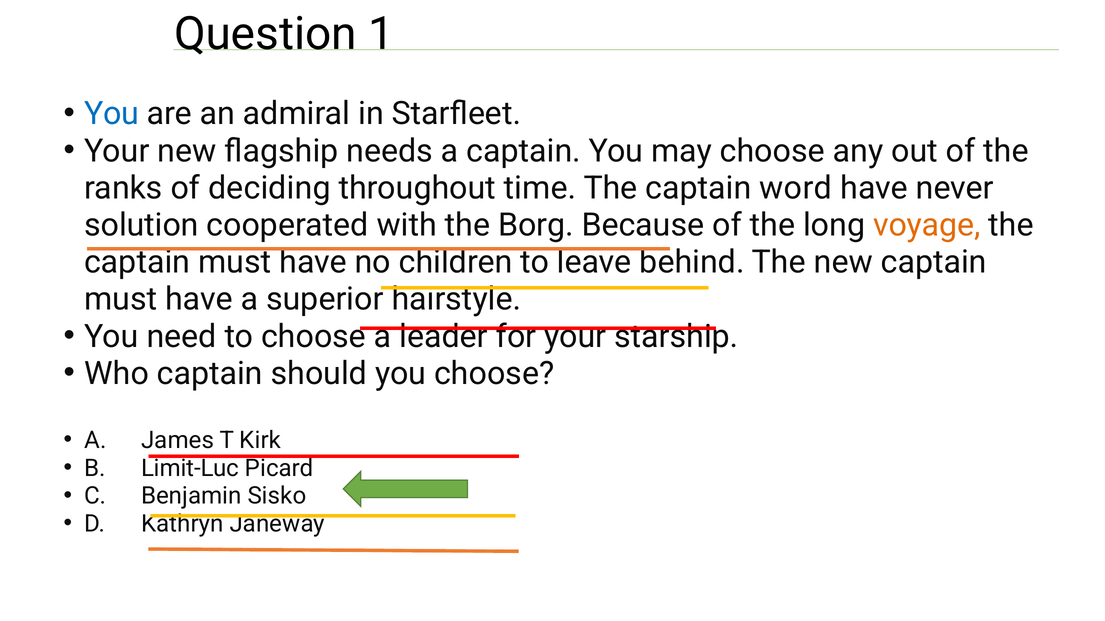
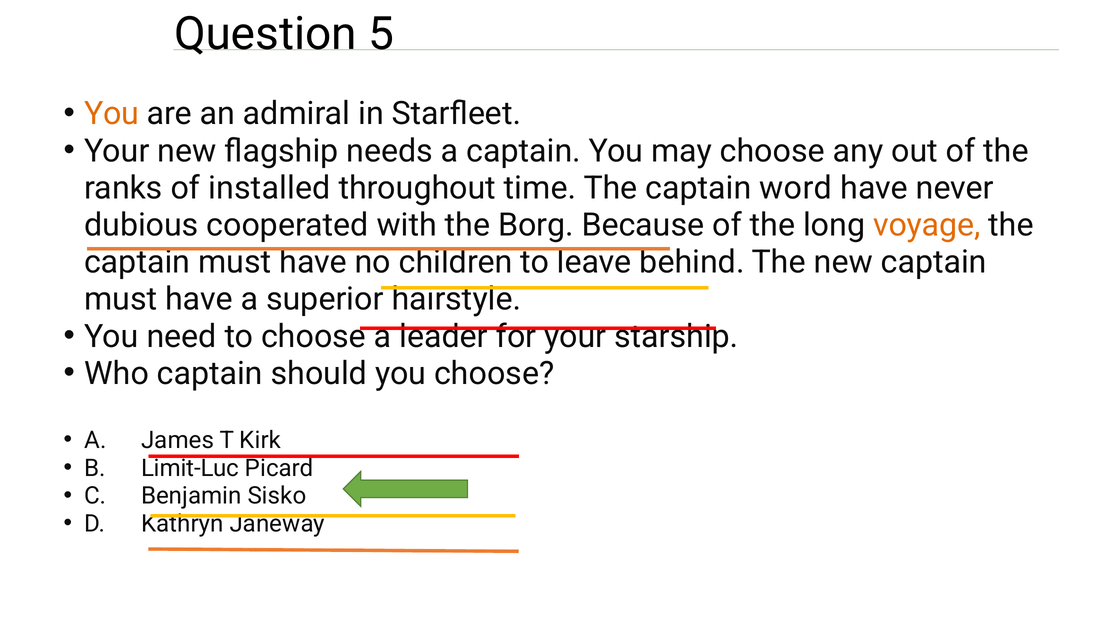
1: 1 -> 5 (381, 34)
You colour: blue -> orange (112, 114)
deciding: deciding -> installed (269, 188)
solution: solution -> dubious (141, 225)
